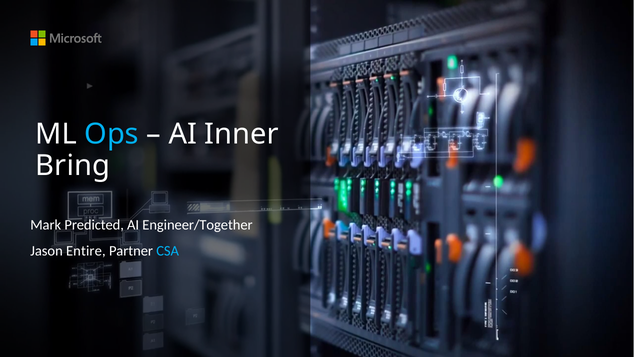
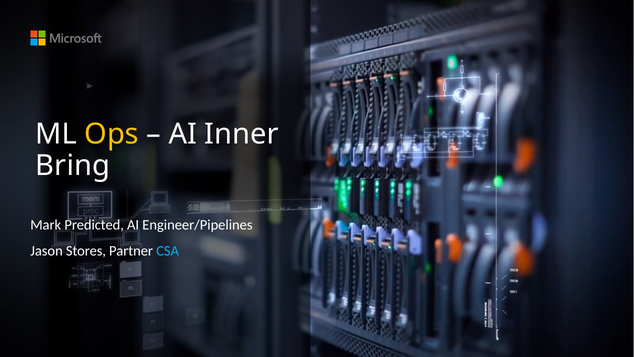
Ops colour: light blue -> yellow (112, 134)
Engineer/Together: Engineer/Together -> Engineer/Pipelines (197, 224)
Entire: Entire -> Stores (86, 251)
